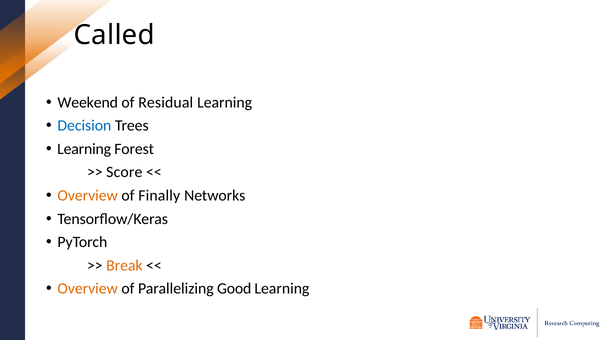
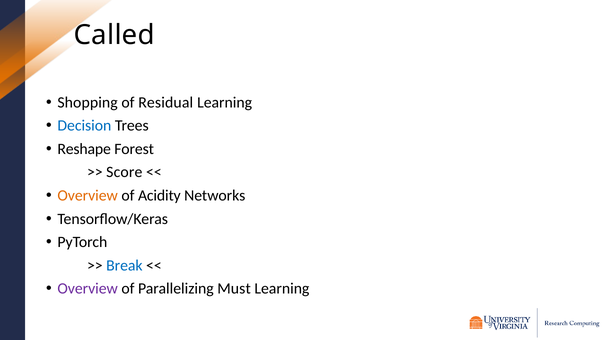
Weekend: Weekend -> Shopping (88, 103)
Learning: Learning -> Reshape (84, 149)
Finally: Finally -> Acidity (159, 196)
Break colour: orange -> blue (124, 266)
Overview colour: orange -> purple (88, 289)
Good: Good -> Must (234, 289)
